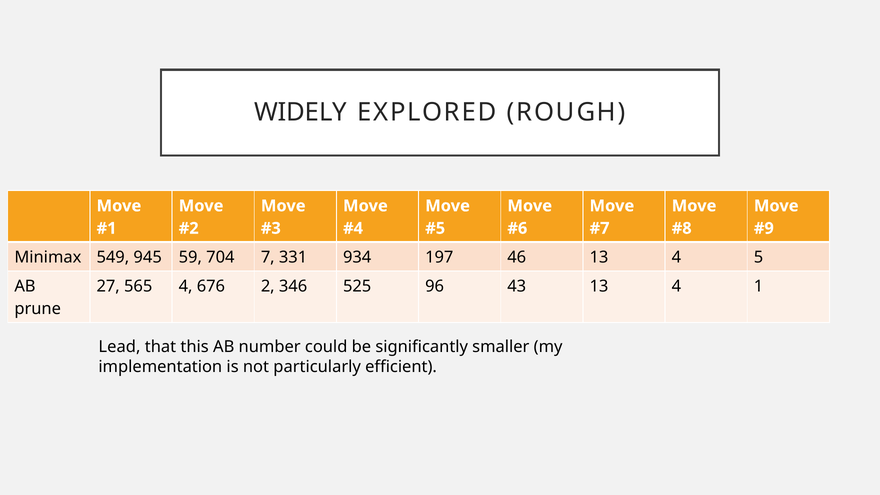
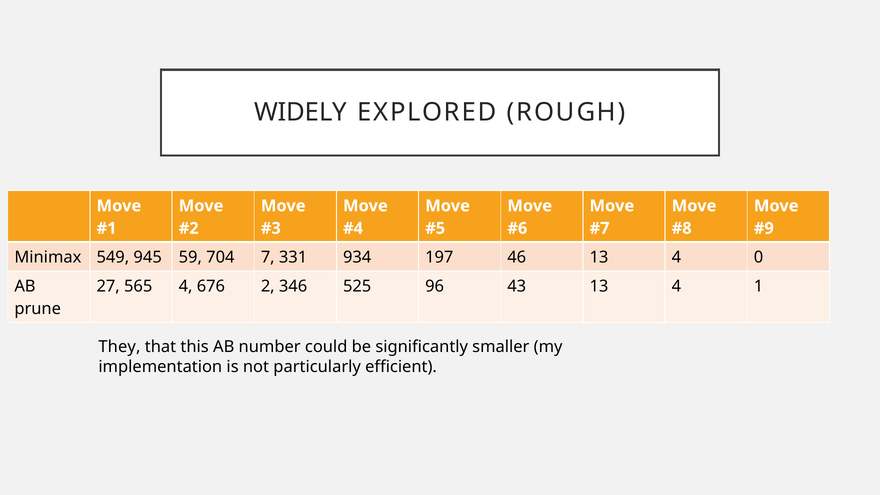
5: 5 -> 0 (759, 257)
Lead: Lead -> They (119, 347)
